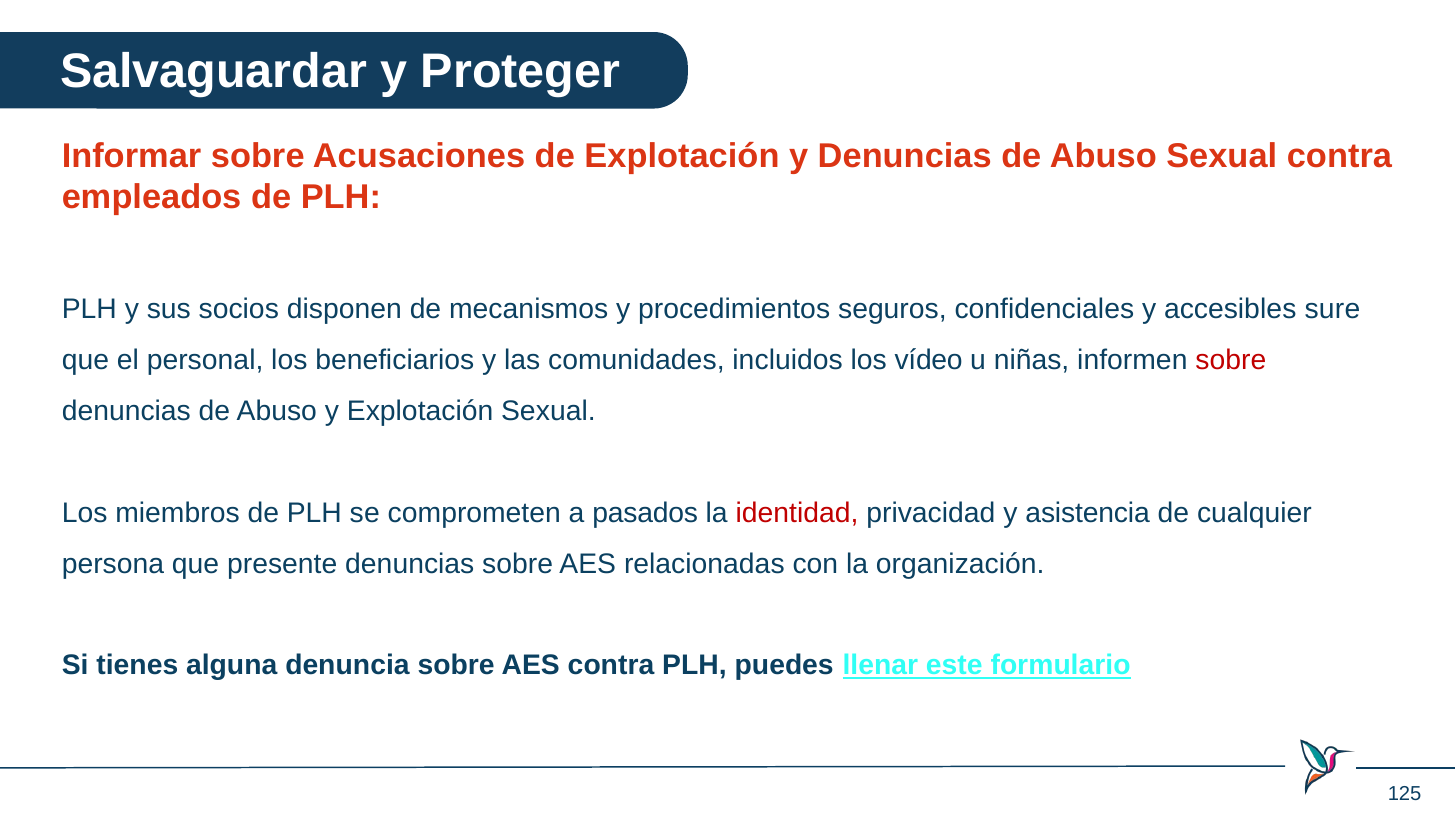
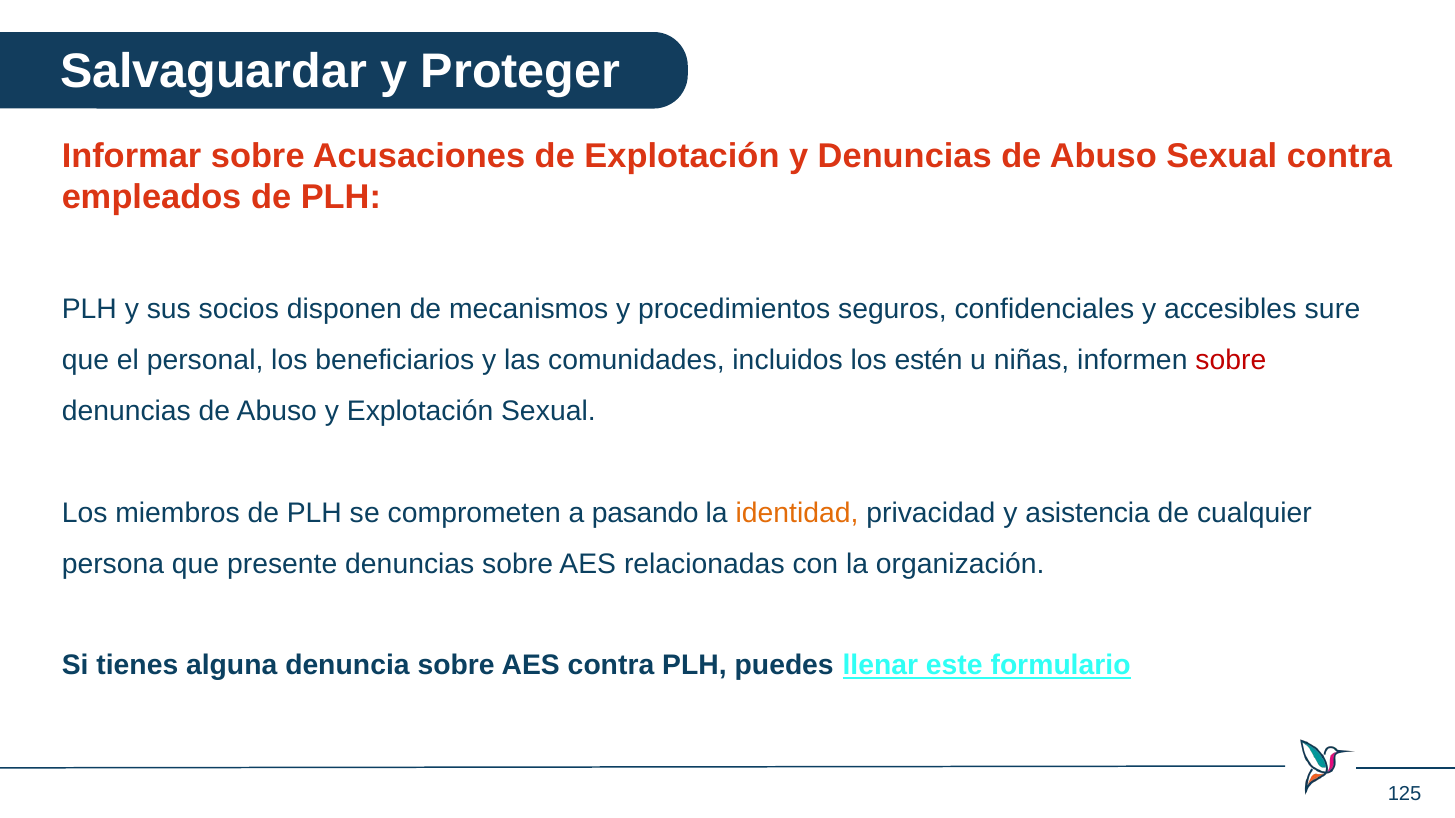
vídeo: vídeo -> estén (929, 360)
pasados: pasados -> pasando (645, 513)
identidad colour: red -> orange (797, 513)
